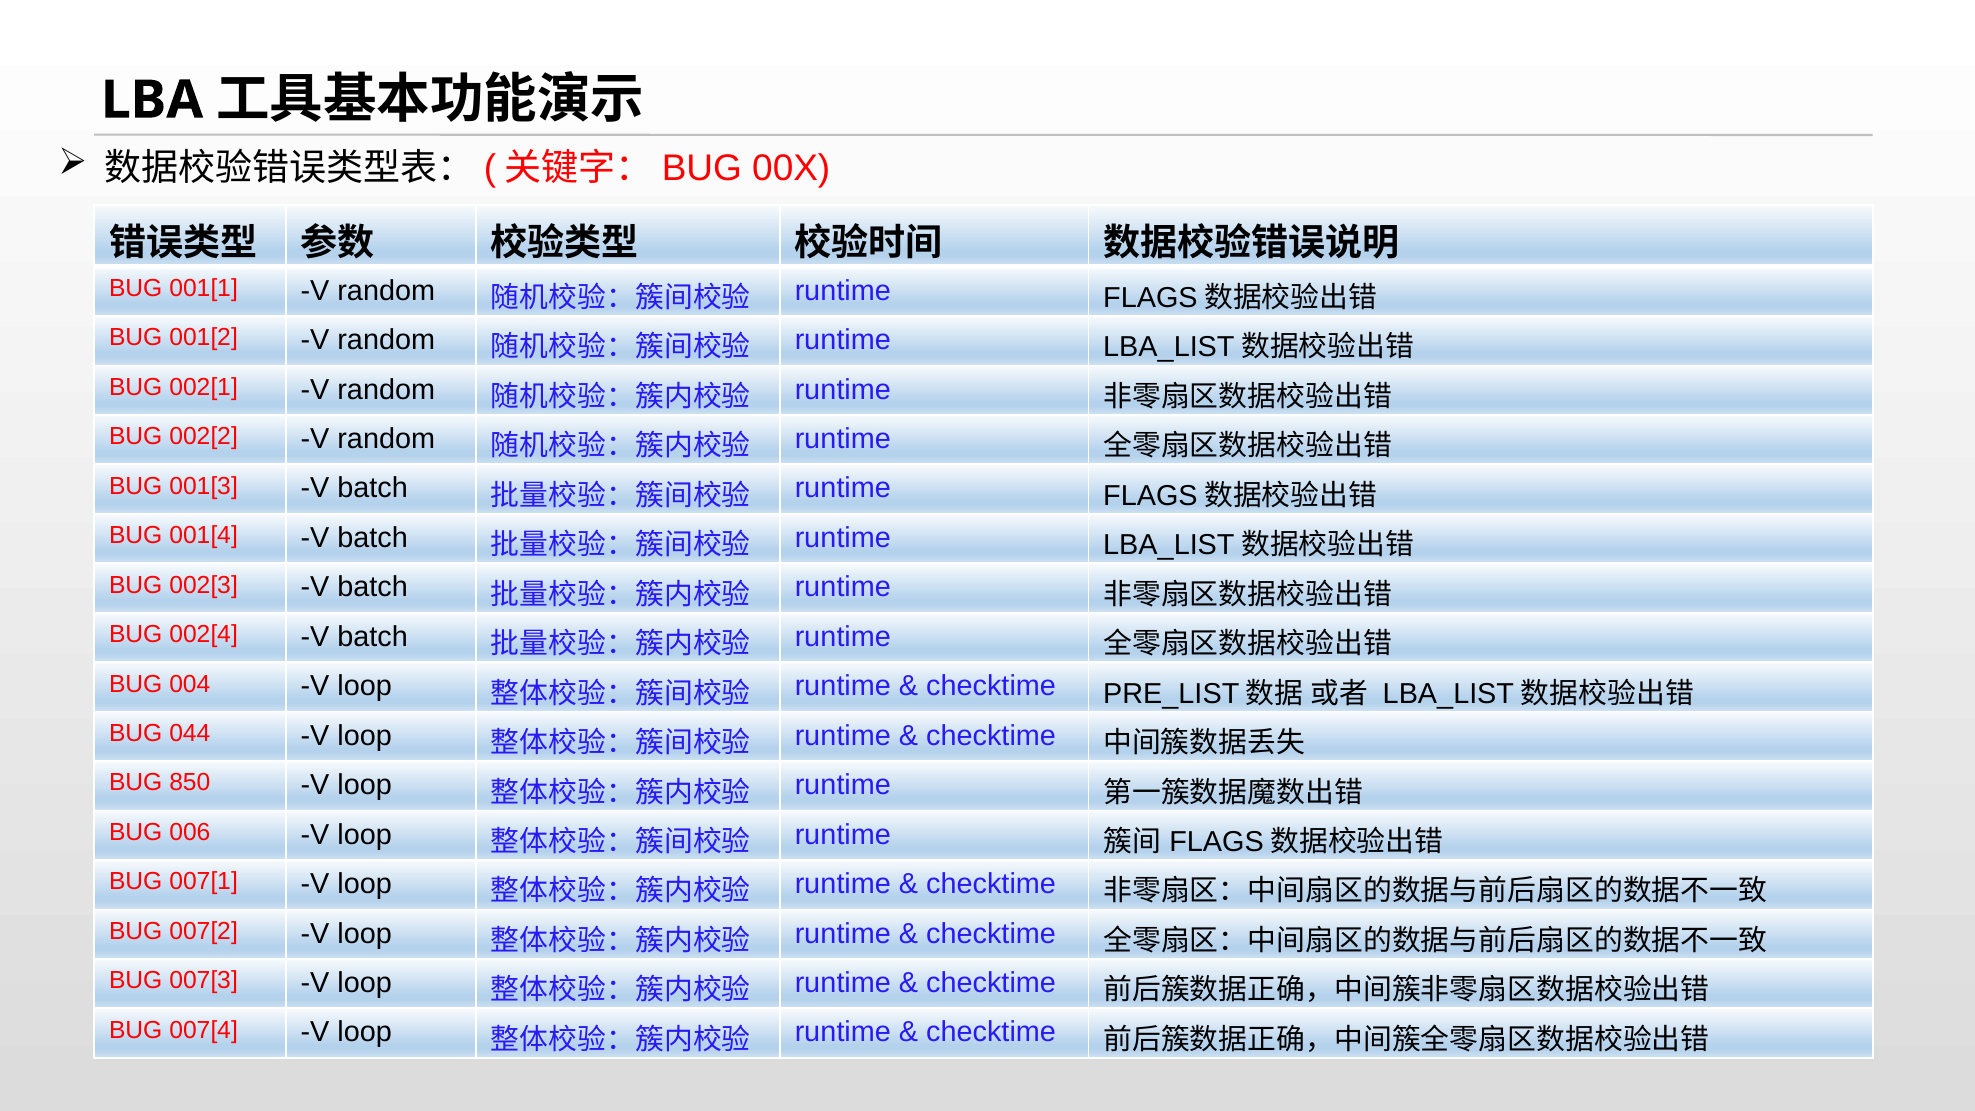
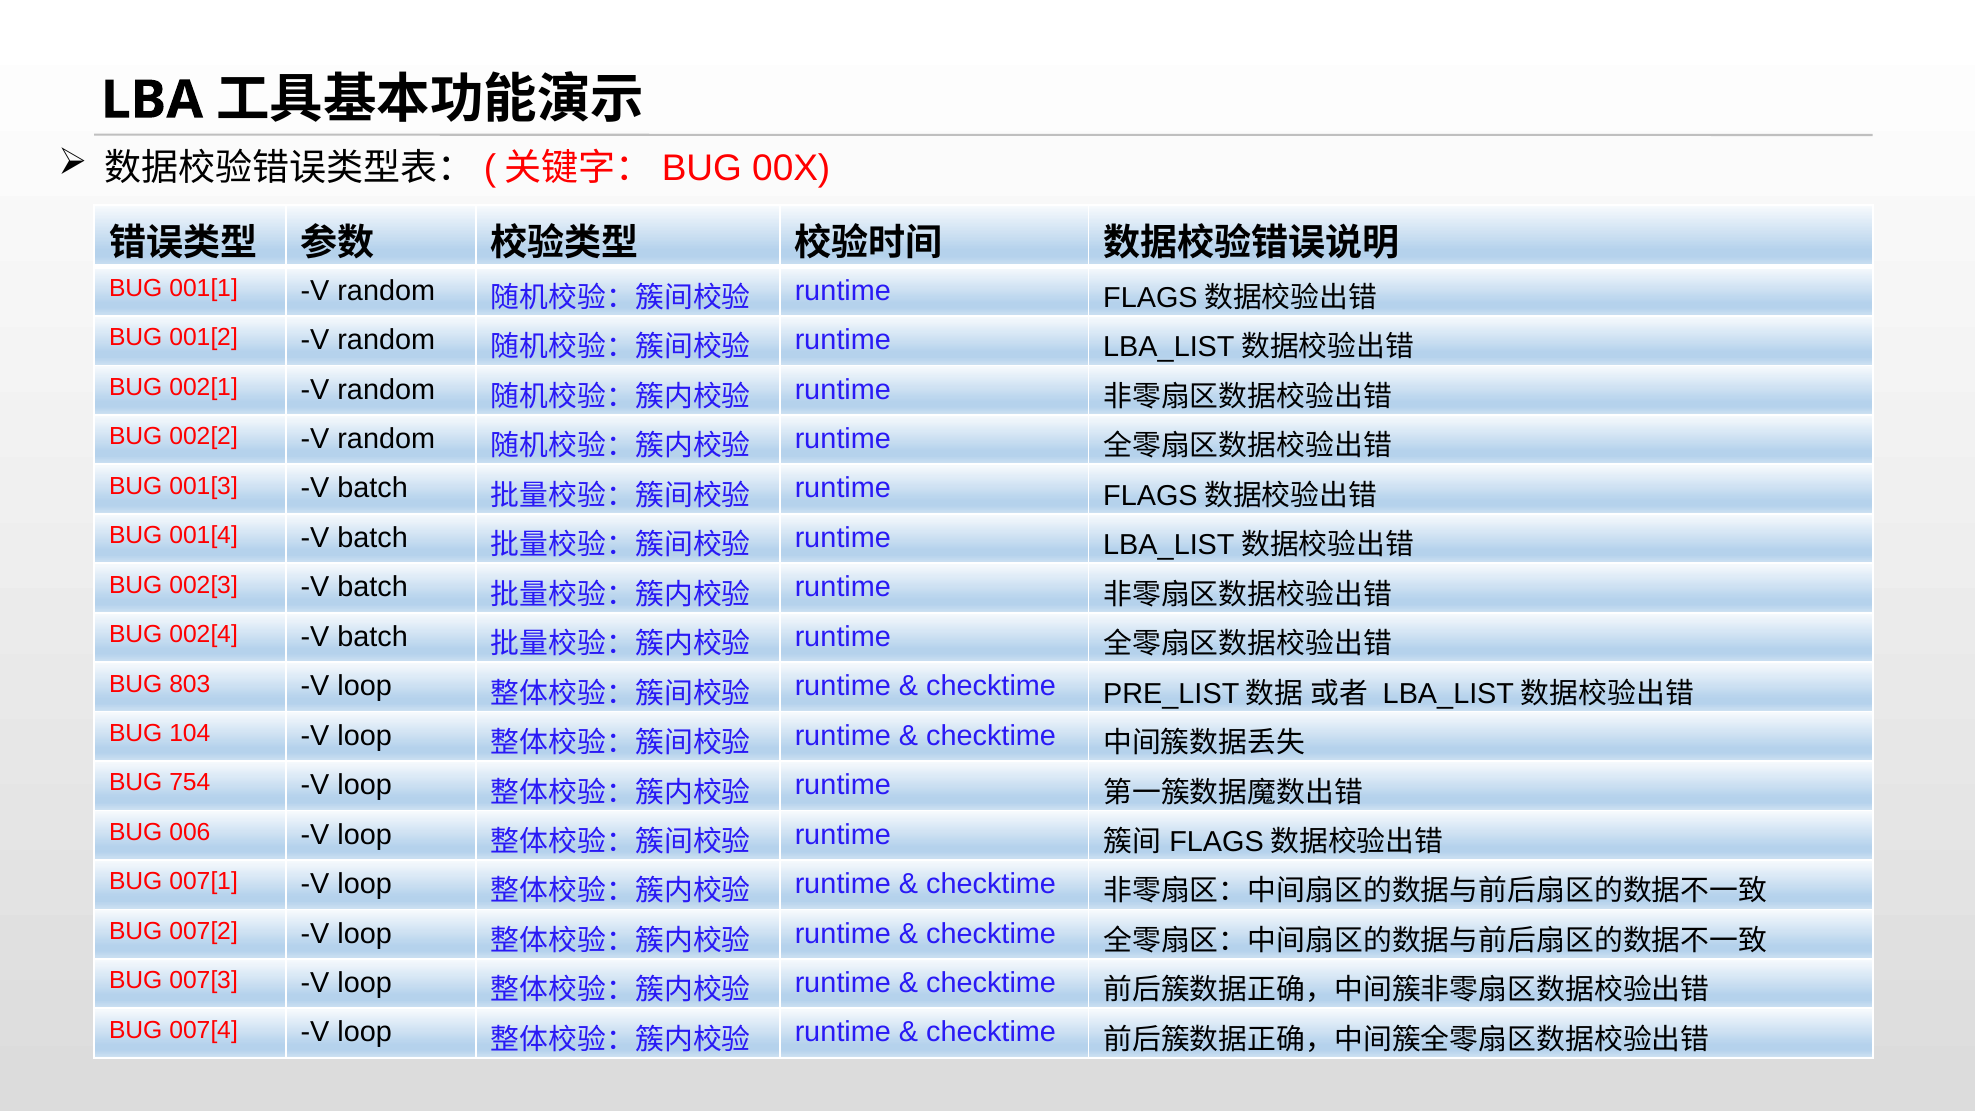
004: 004 -> 803 (190, 684)
044: 044 -> 104 (190, 733)
850: 850 -> 754 (190, 783)
